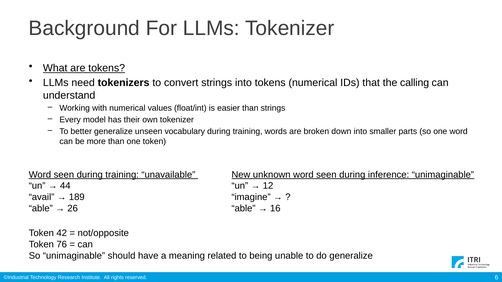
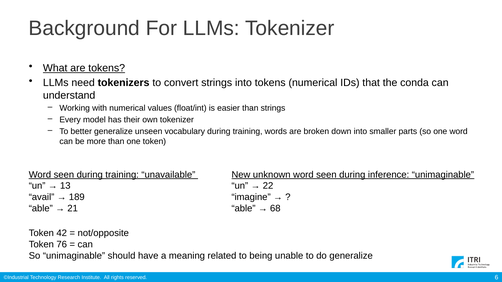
calling: calling -> conda (415, 83)
44: 44 -> 13 (65, 186)
12: 12 -> 22 (268, 186)
26: 26 -> 21 (73, 209)
16: 16 -> 68 (275, 209)
